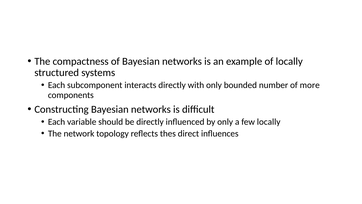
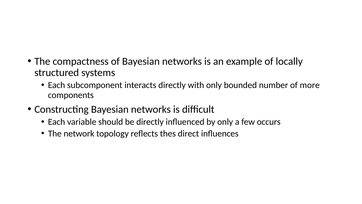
few locally: locally -> occurs (269, 122)
